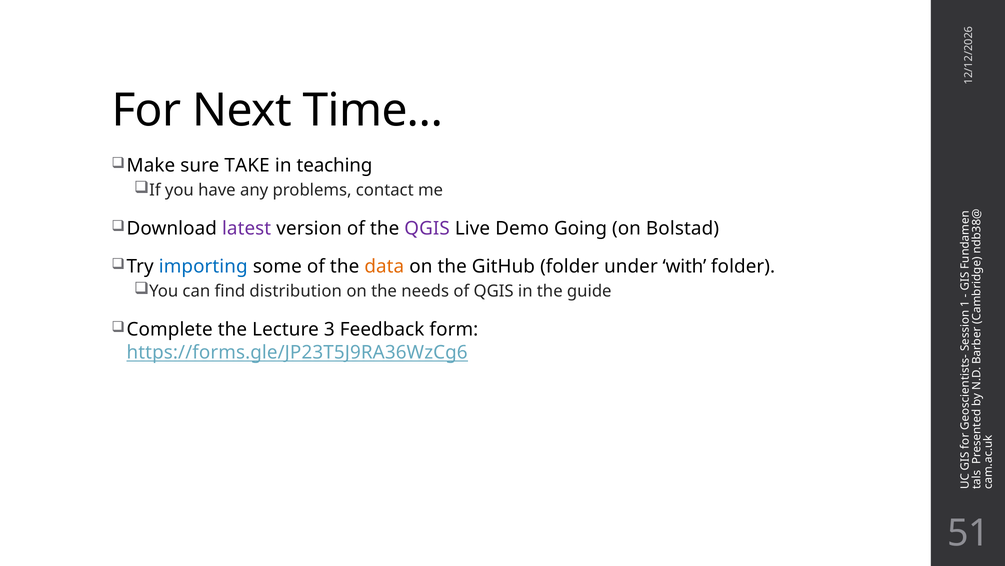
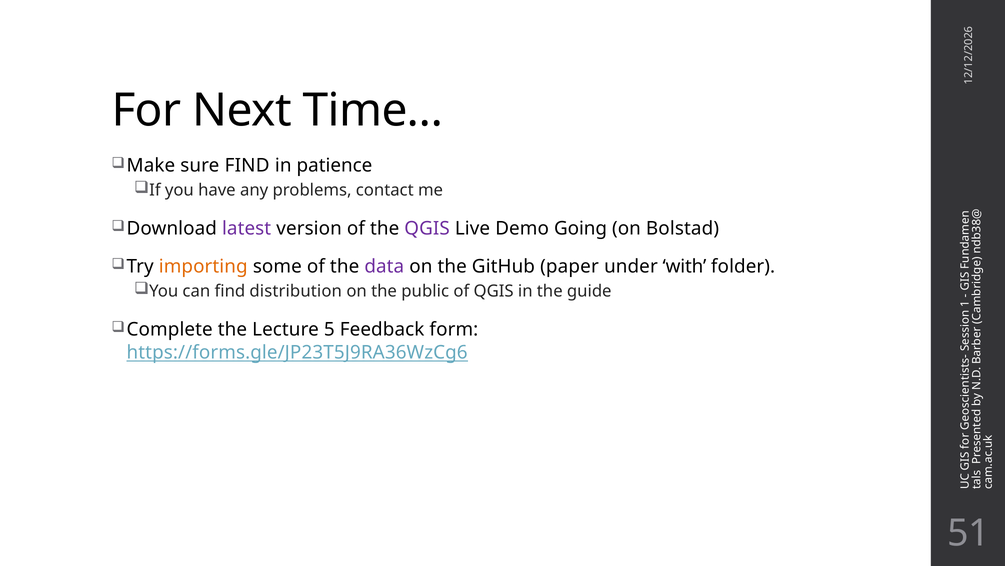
sure TAKE: TAKE -> FIND (247, 165)
teaching: teaching -> patience (334, 165)
importing colour: blue -> orange (203, 266)
data colour: orange -> purple (384, 266)
GitHub folder: folder -> paper (569, 266)
needs: needs -> public (425, 291)
Lecture 3: 3 -> 5 (329, 329)
